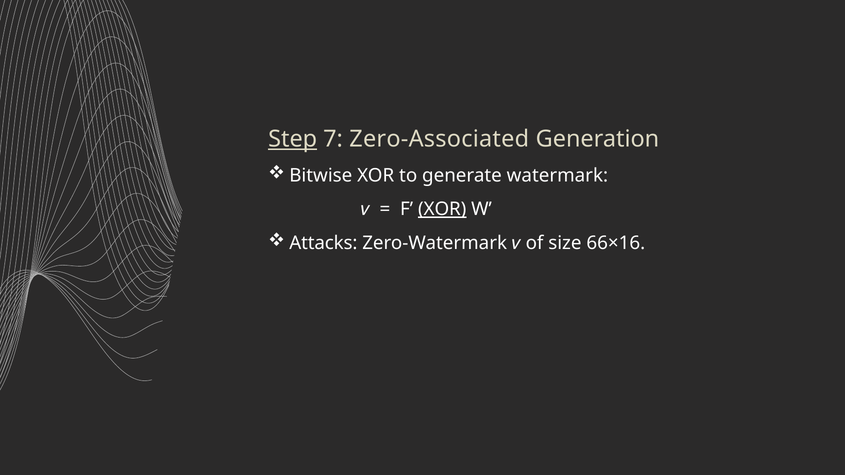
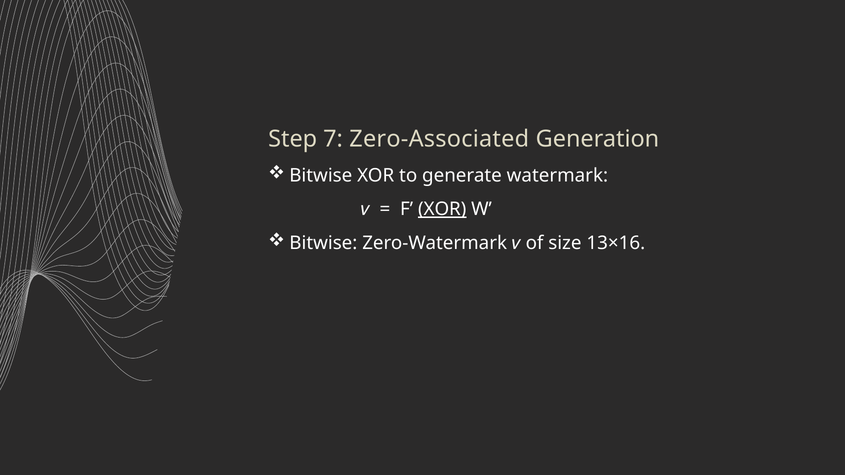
Step underline: present -> none (293, 139)
Attacks: Attacks -> Bitwise (323, 243)
66×16: 66×16 -> 13×16 (616, 243)
